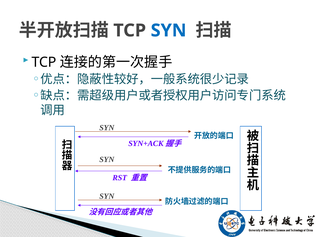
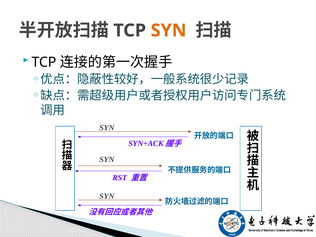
SYN colour: blue -> orange (169, 30)
